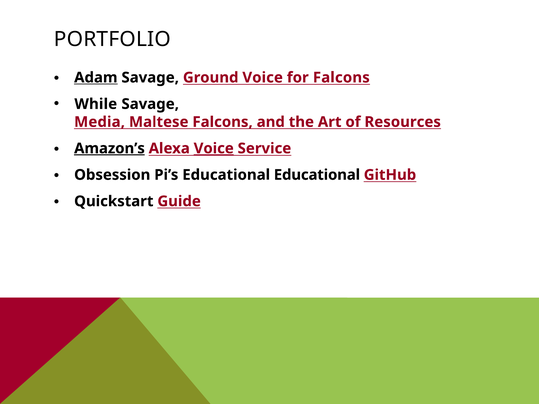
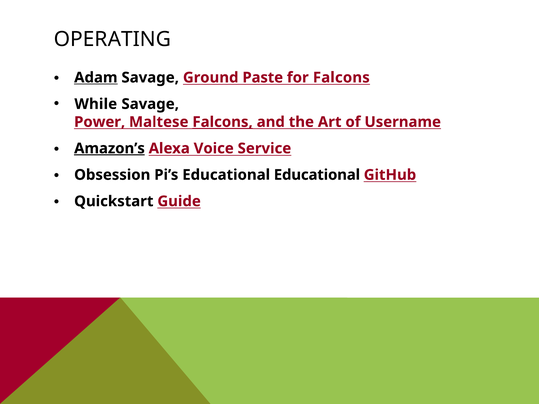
PORTFOLIO: PORTFOLIO -> OPERATING (112, 39)
Ground Voice: Voice -> Paste (263, 78)
Media: Media -> Power (100, 122)
Falcons underline: none -> present (223, 122)
Resources: Resources -> Username (403, 122)
Voice underline: present -> none (214, 149)
